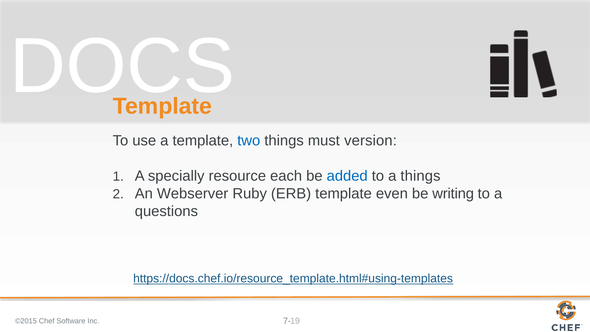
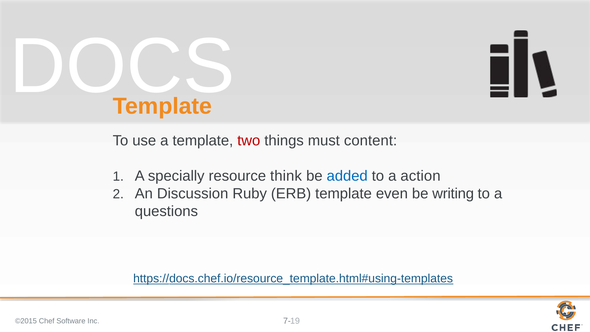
two colour: blue -> red (249, 140)
version: version -> content (371, 140)
each: each -> think (286, 176)
a things: things -> action (421, 176)
Webserver: Webserver -> Discussion (193, 194)
